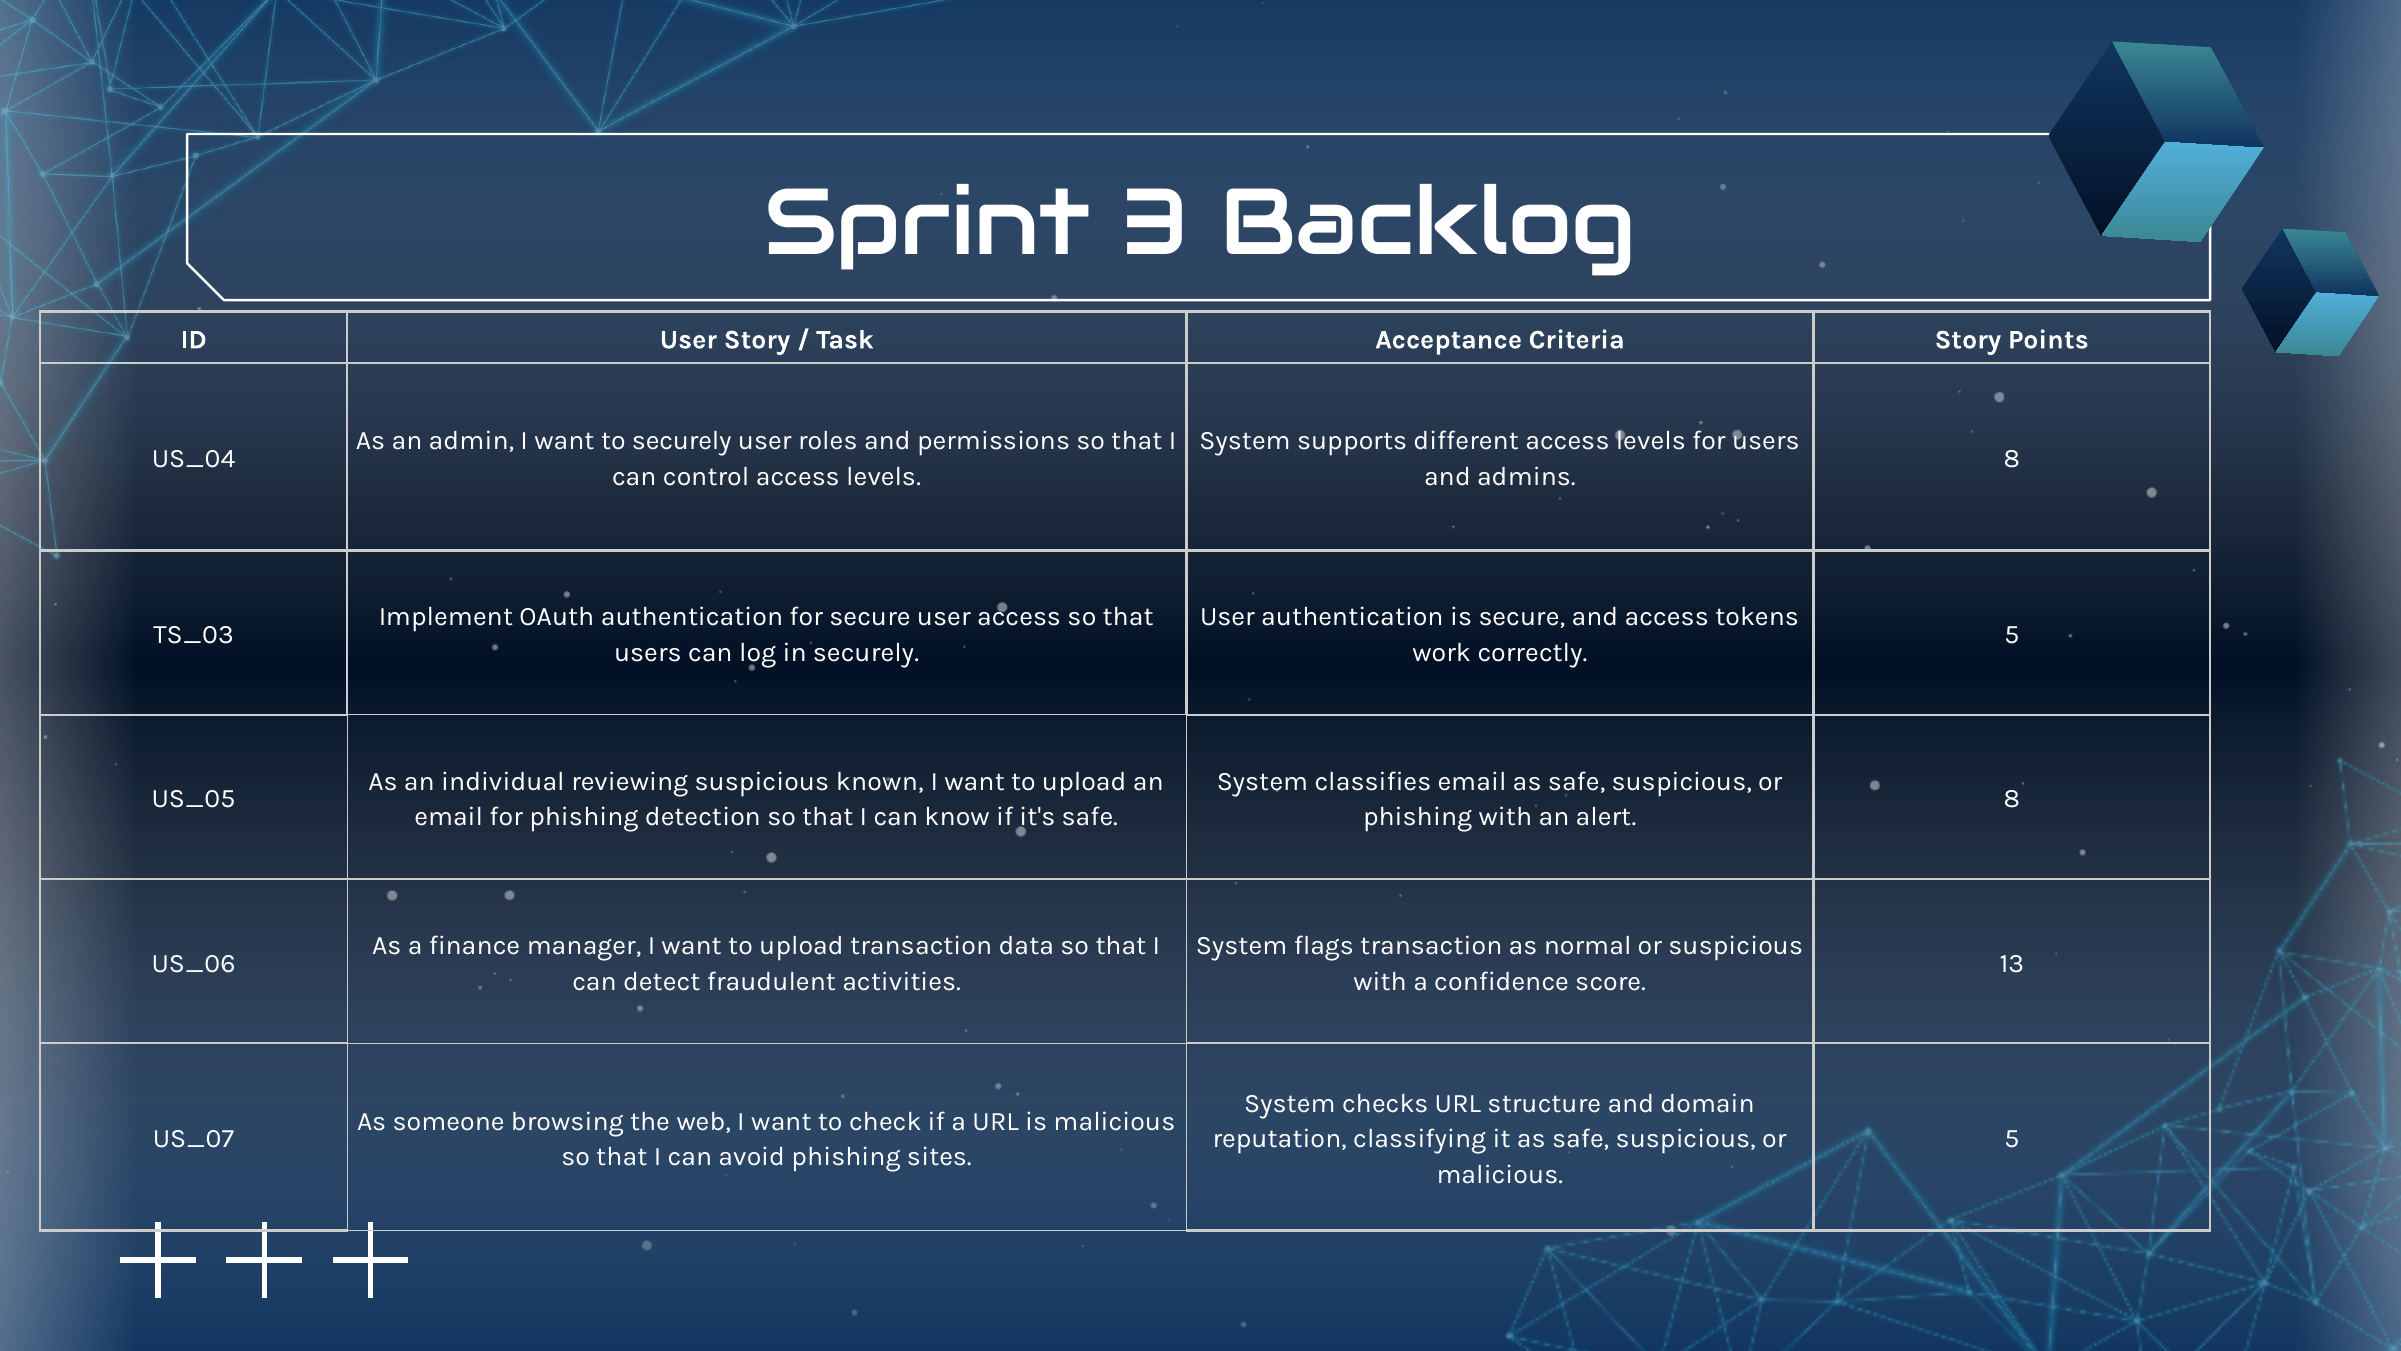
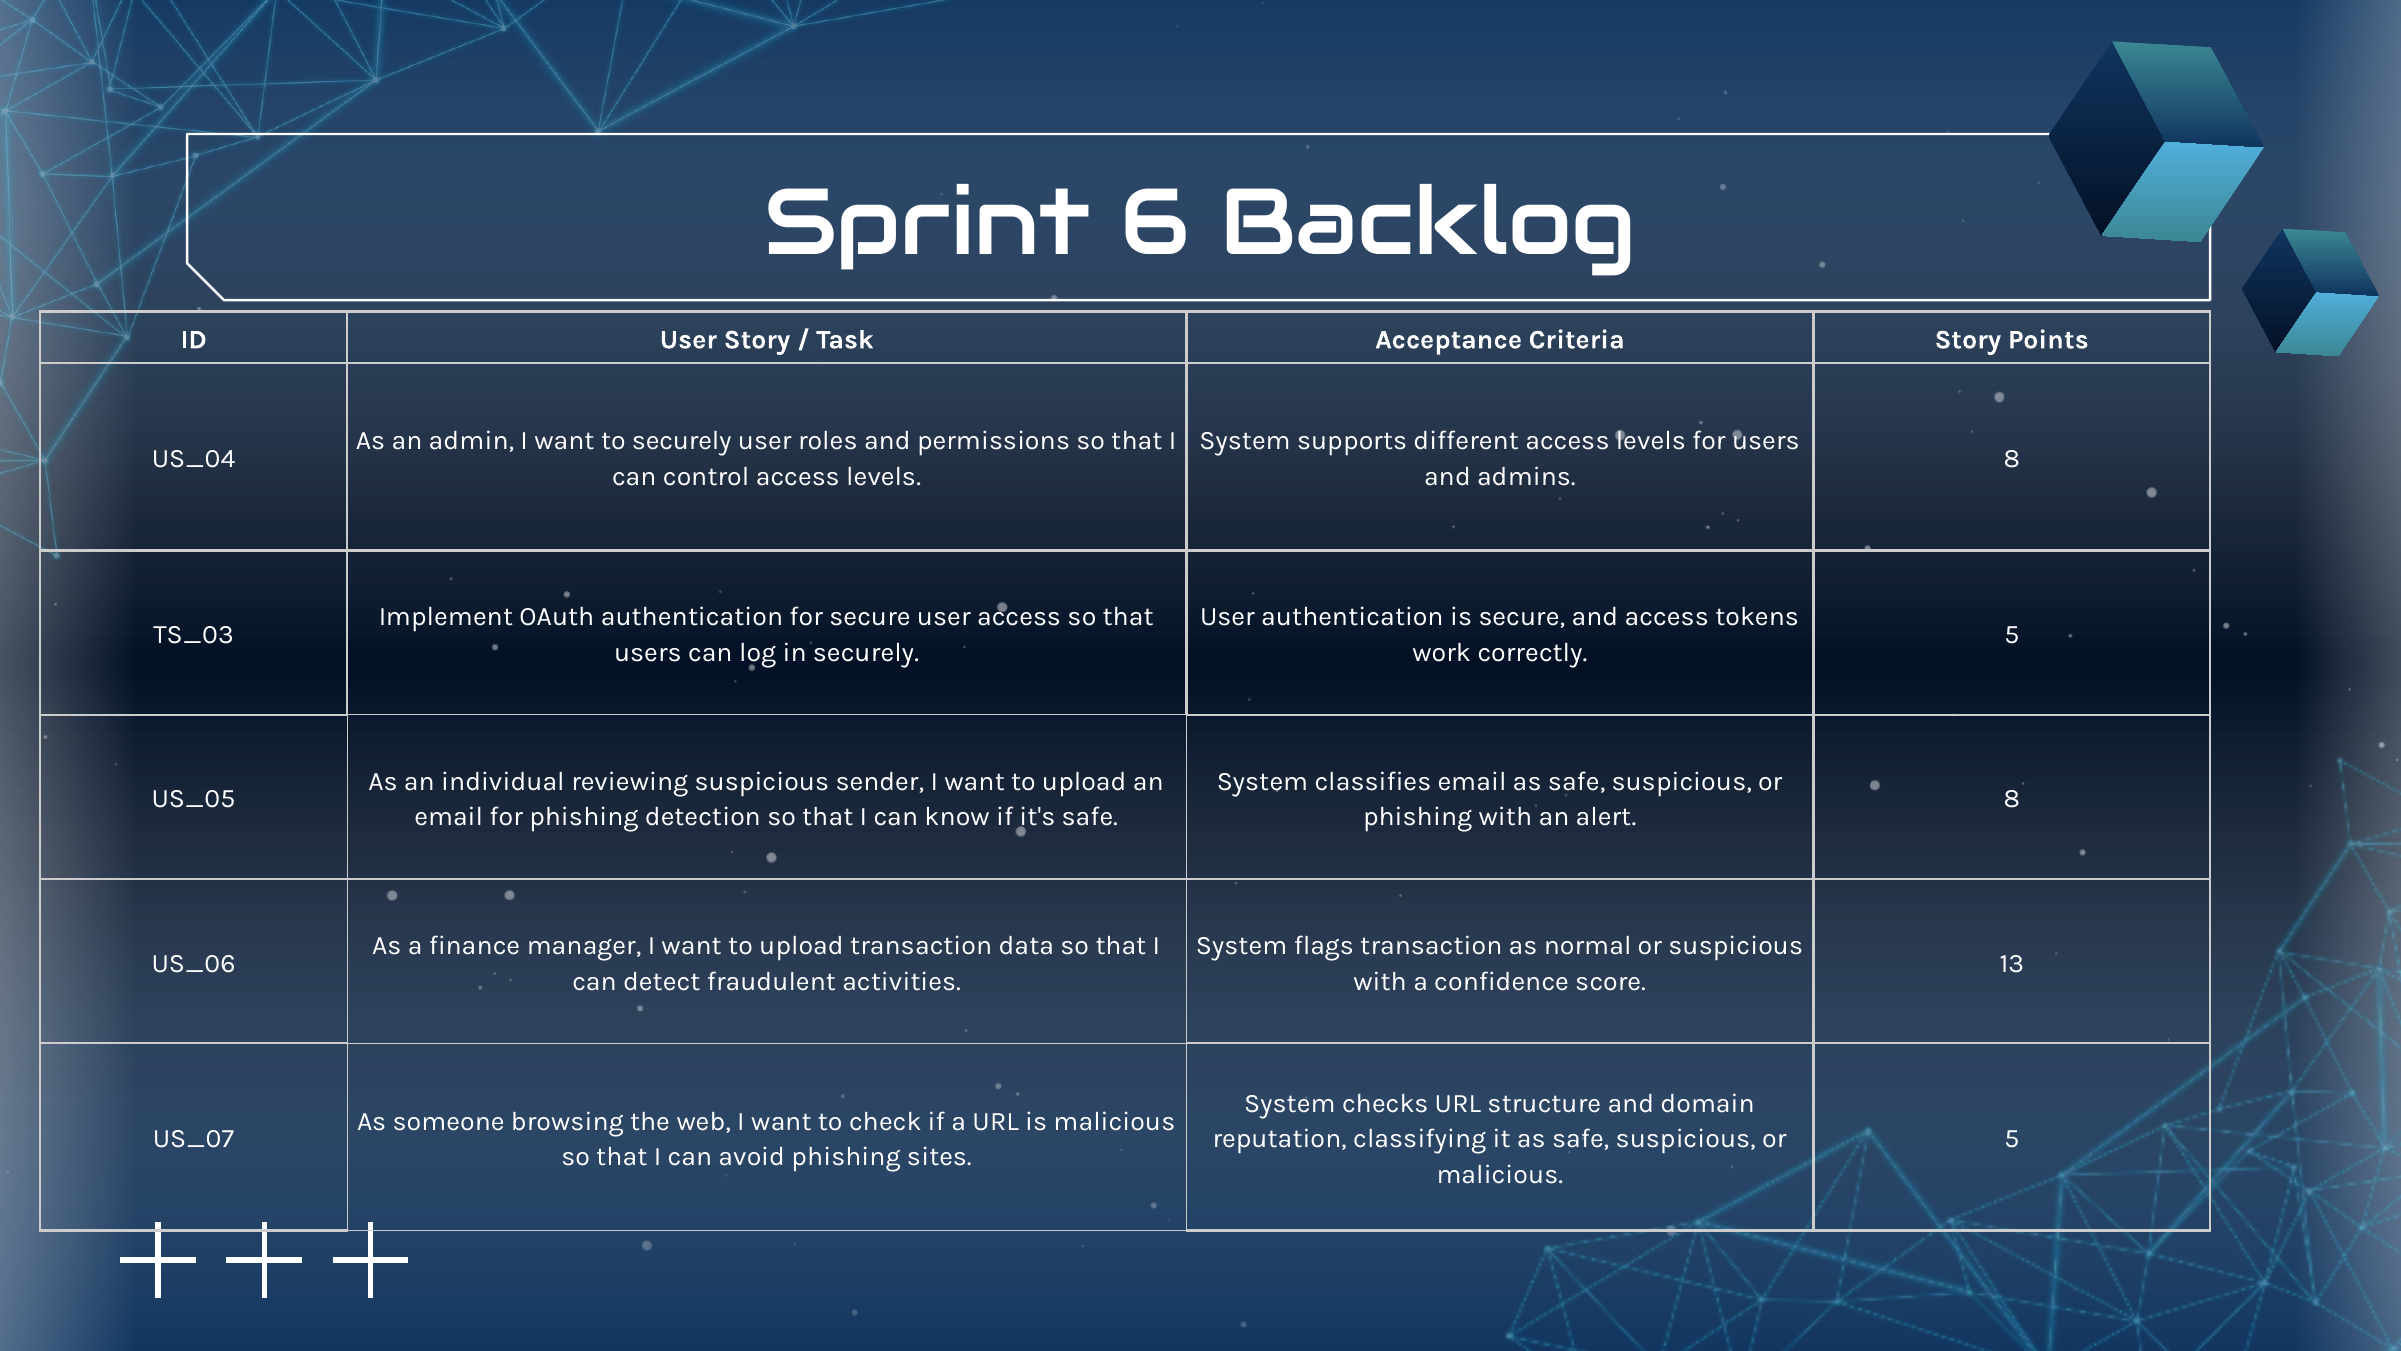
3: 3 -> 6 (1155, 223)
known: known -> sender (880, 781)
